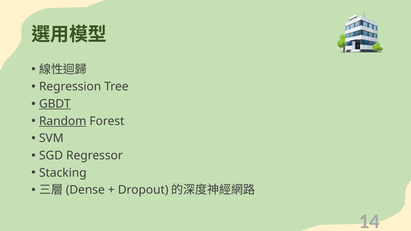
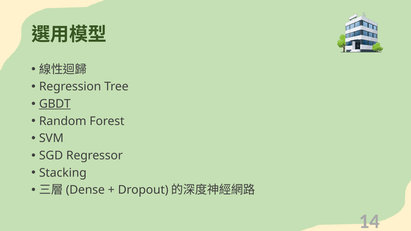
Random underline: present -> none (63, 121)
